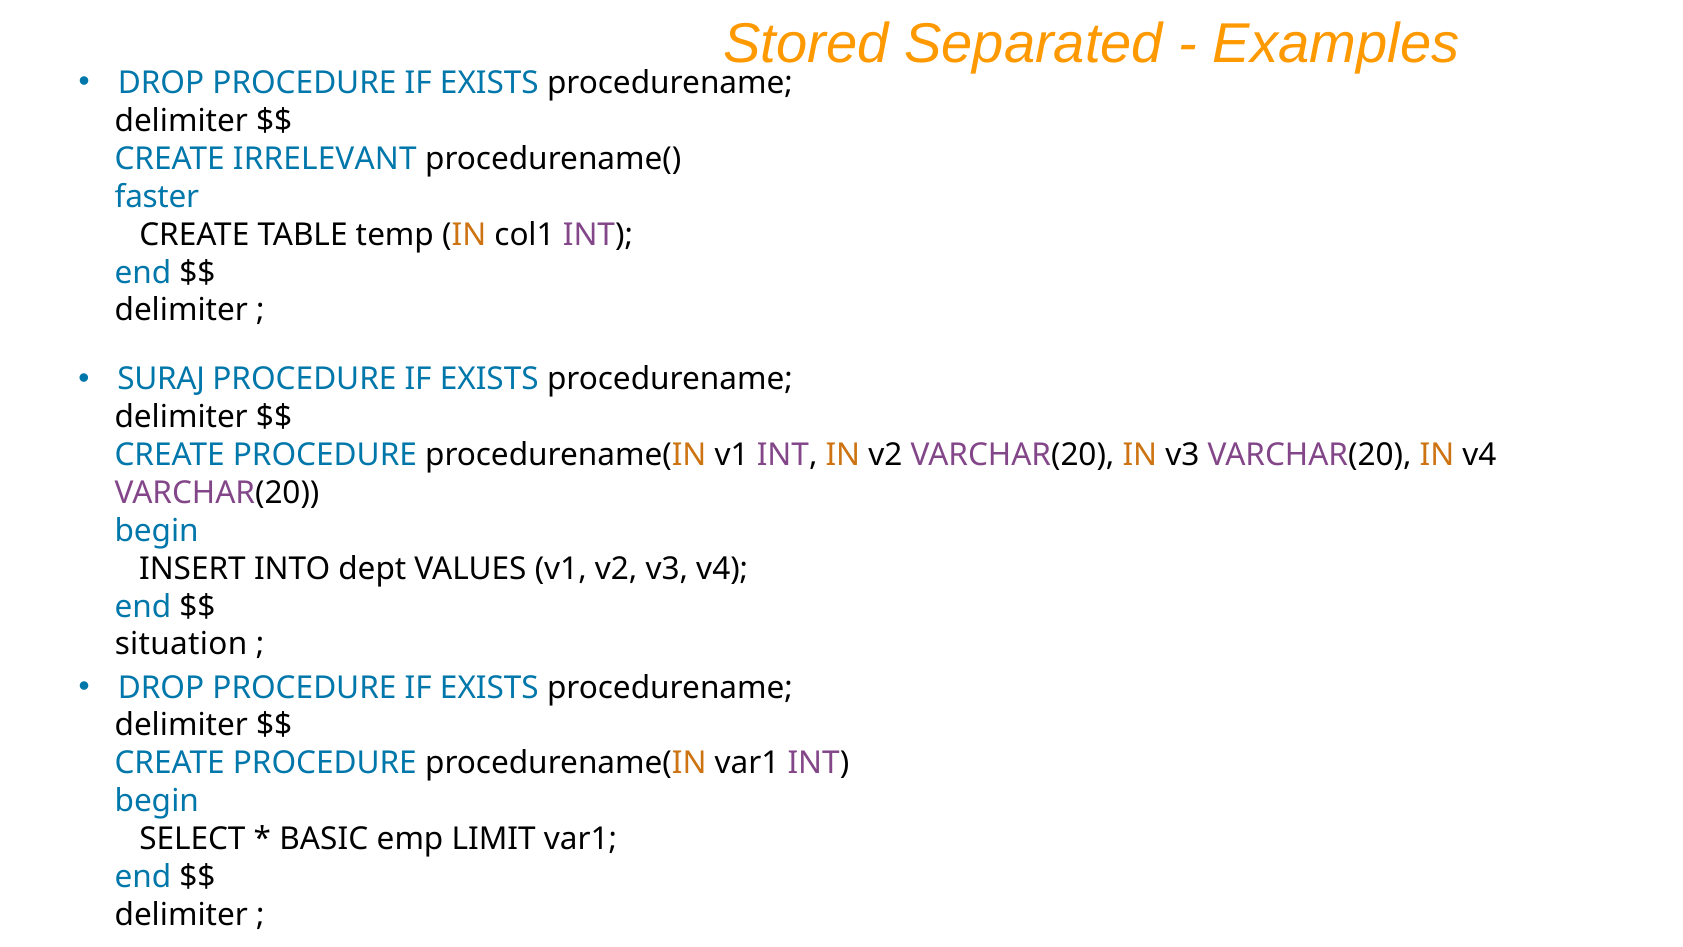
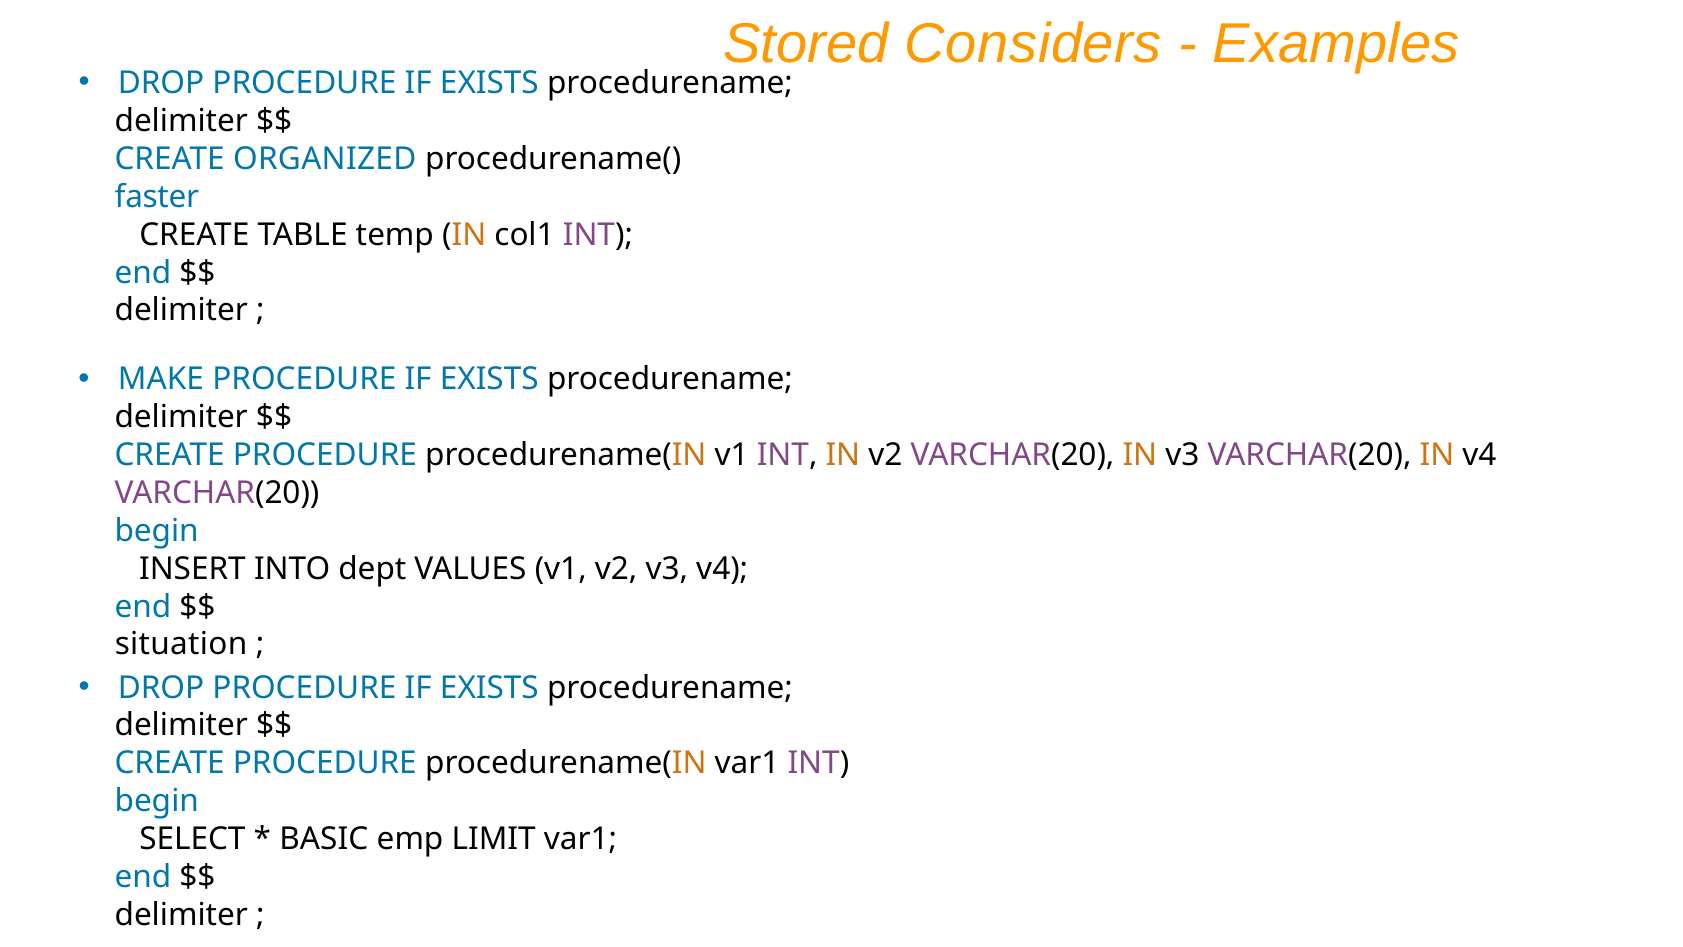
Separated: Separated -> Considers (1033, 44)
IRRELEVANT: IRRELEVANT -> ORGANIZED (325, 159)
SURAJ: SURAJ -> MAKE (161, 379)
